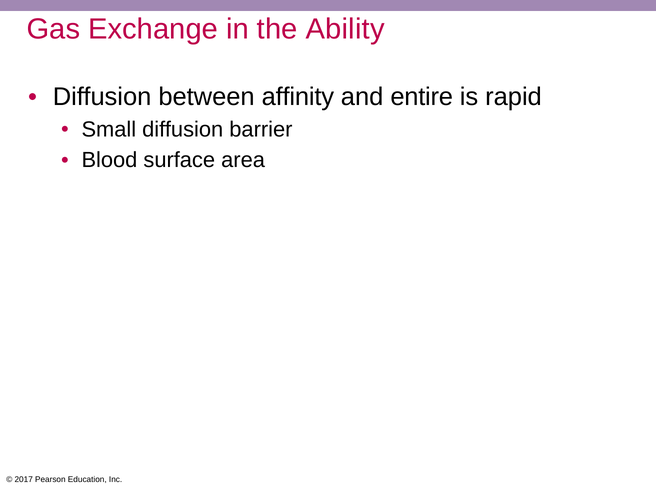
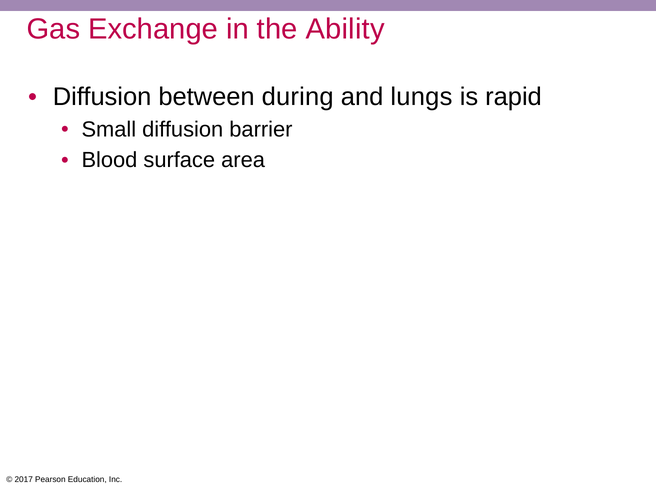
affinity: affinity -> during (298, 97)
entire: entire -> lungs (421, 97)
